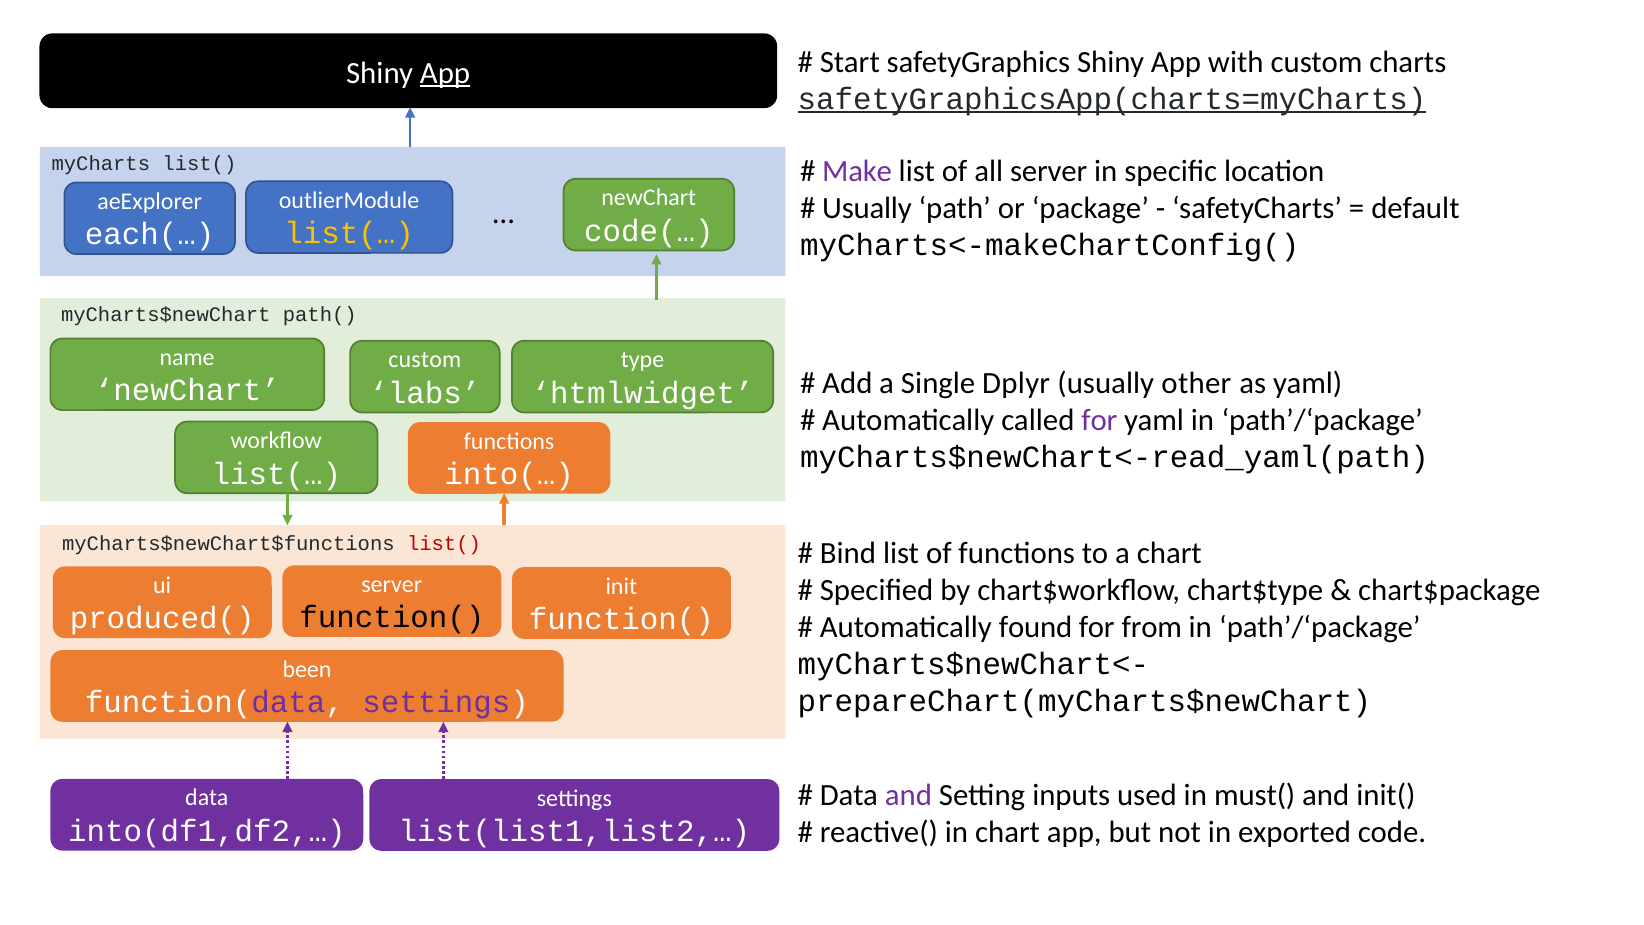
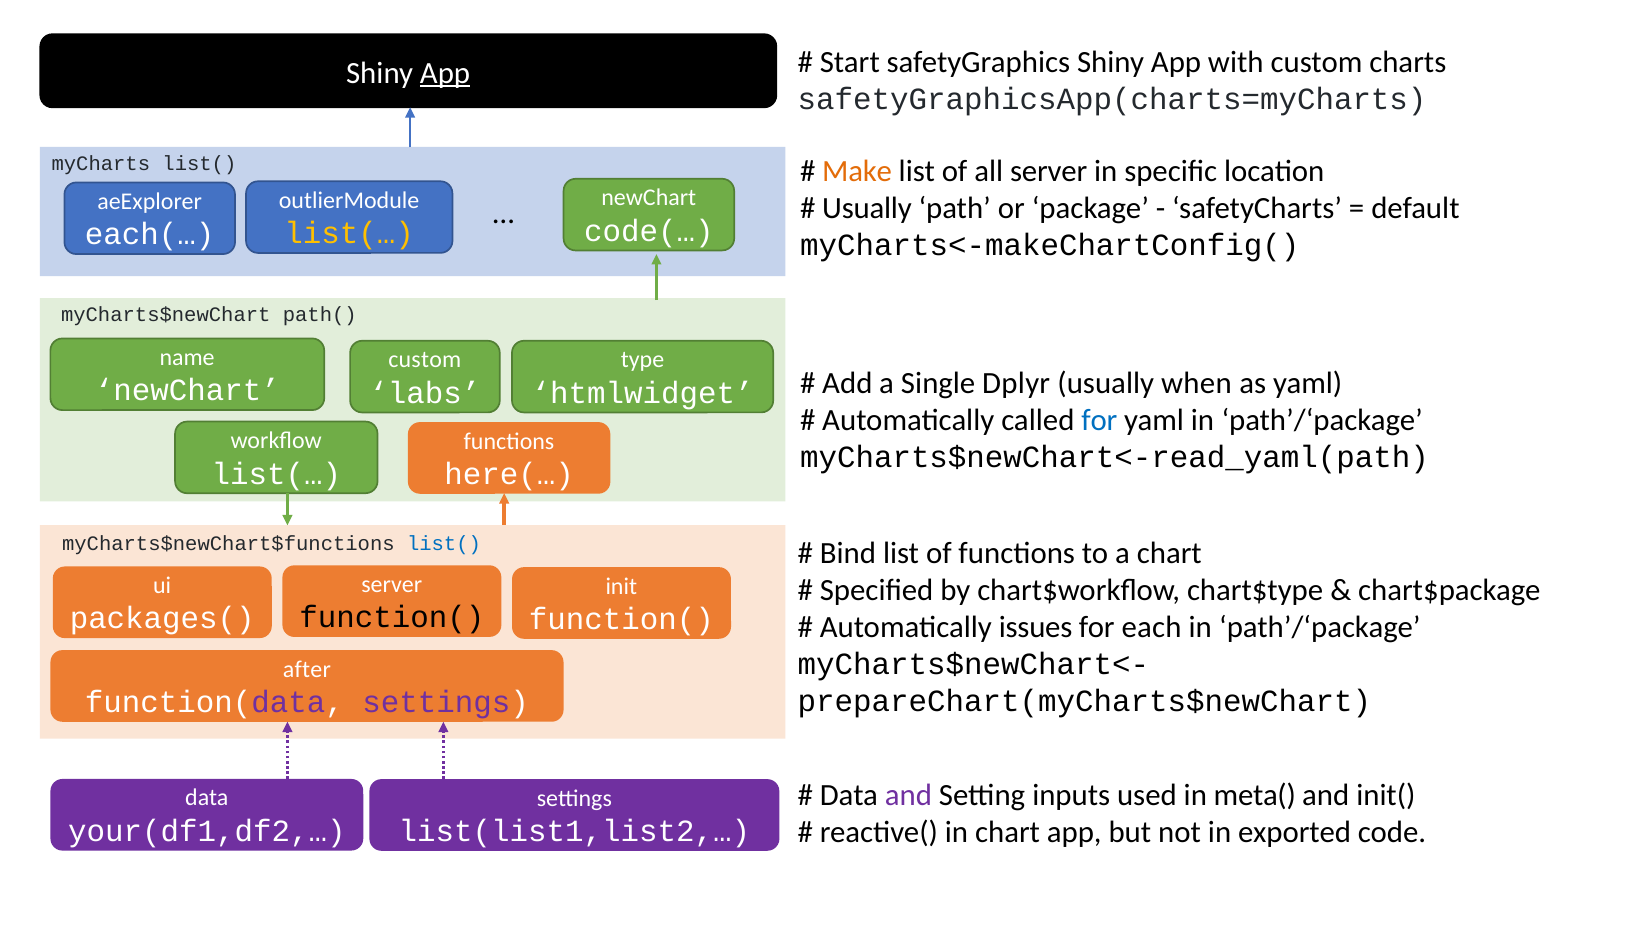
safetyGraphicsApp(charts=myCharts underline: present -> none (1112, 99)
Make colour: purple -> orange (857, 171)
other: other -> when (1196, 383)
for colour: purple -> blue (1099, 420)
into(…: into(… -> here(… (509, 474)
list( colour: red -> blue (444, 543)
produced(: produced( -> packages( (162, 619)
found: found -> issues (1036, 627)
from: from -> each (1152, 627)
been: been -> after (307, 669)
must(: must( -> meta( (1255, 795)
into(df1,df2,…: into(df1,df2,… -> your(df1,df2,… (207, 831)
